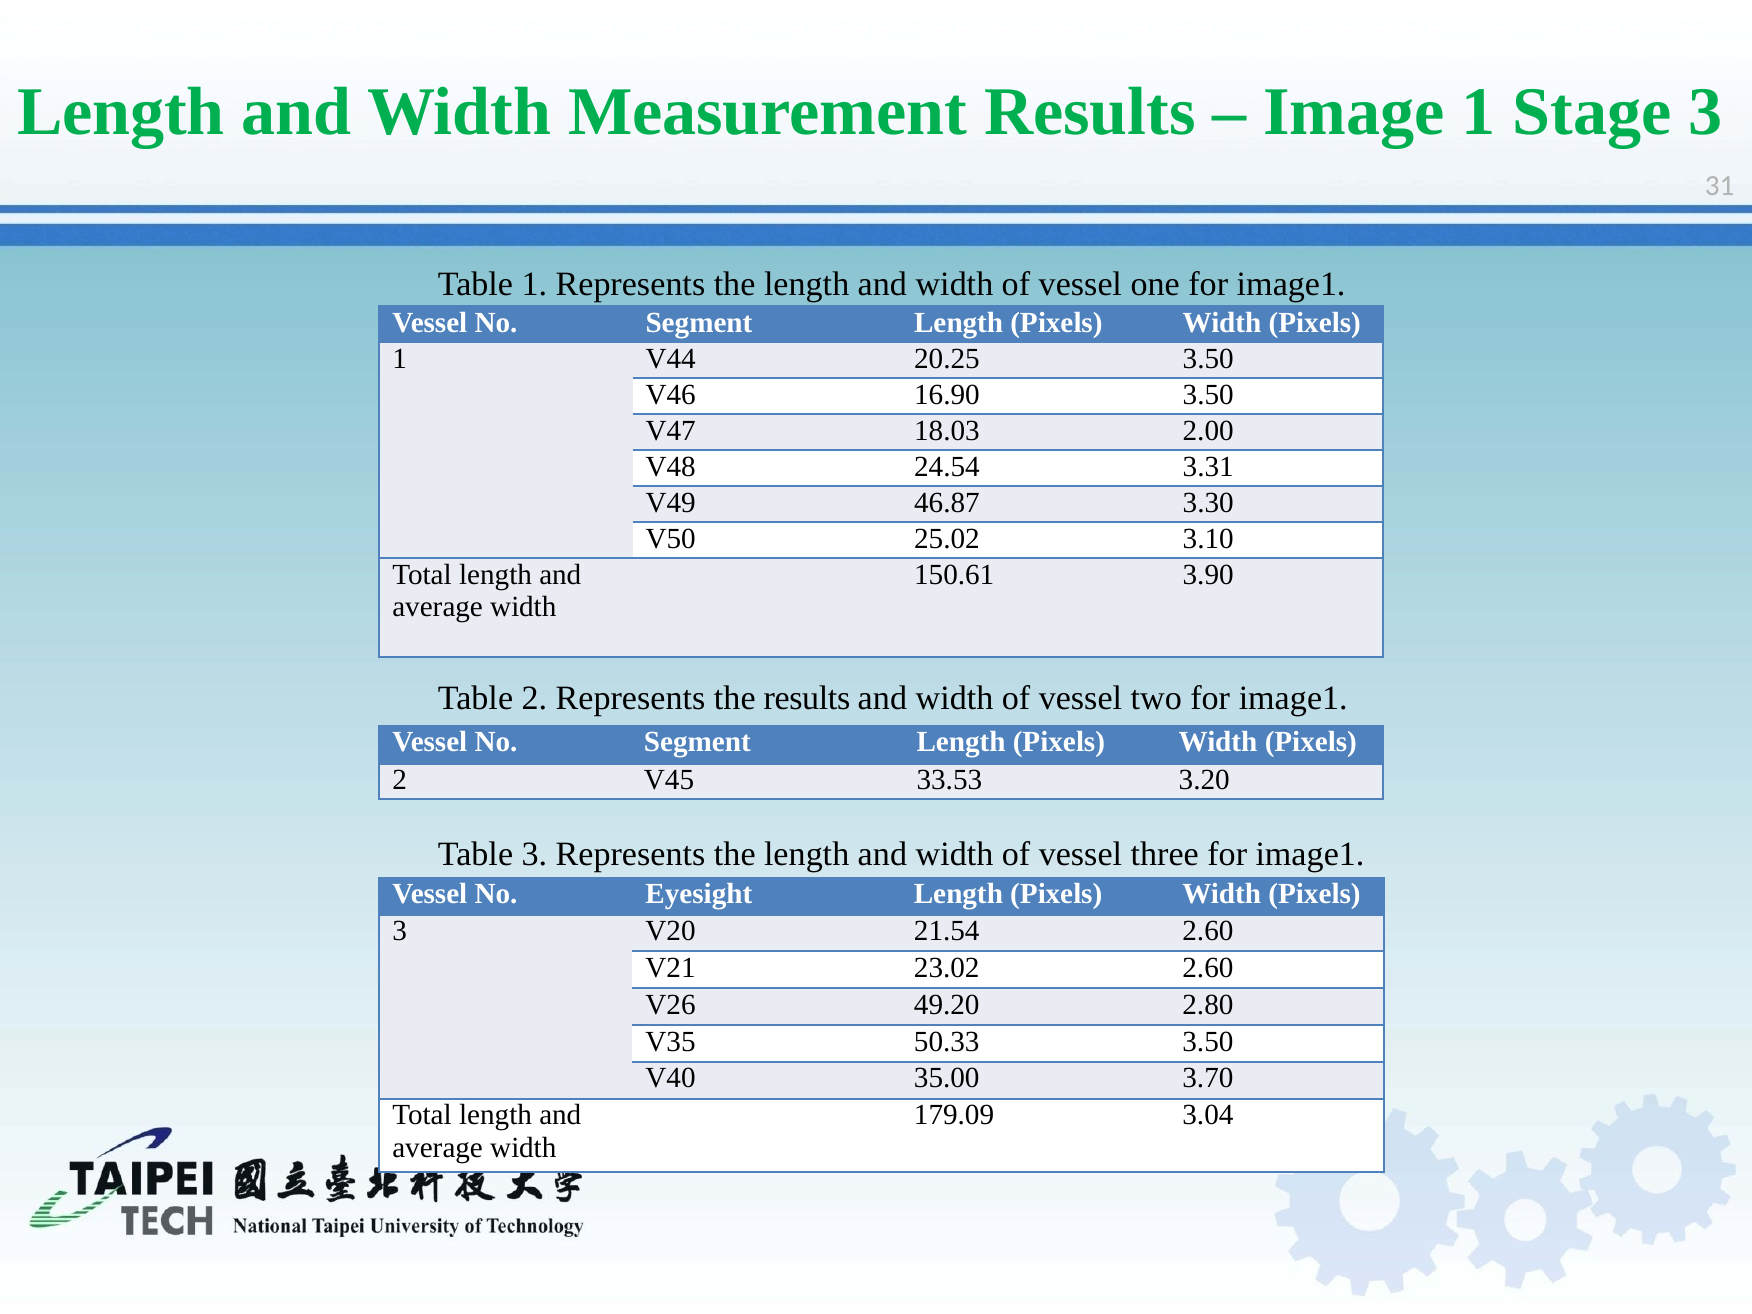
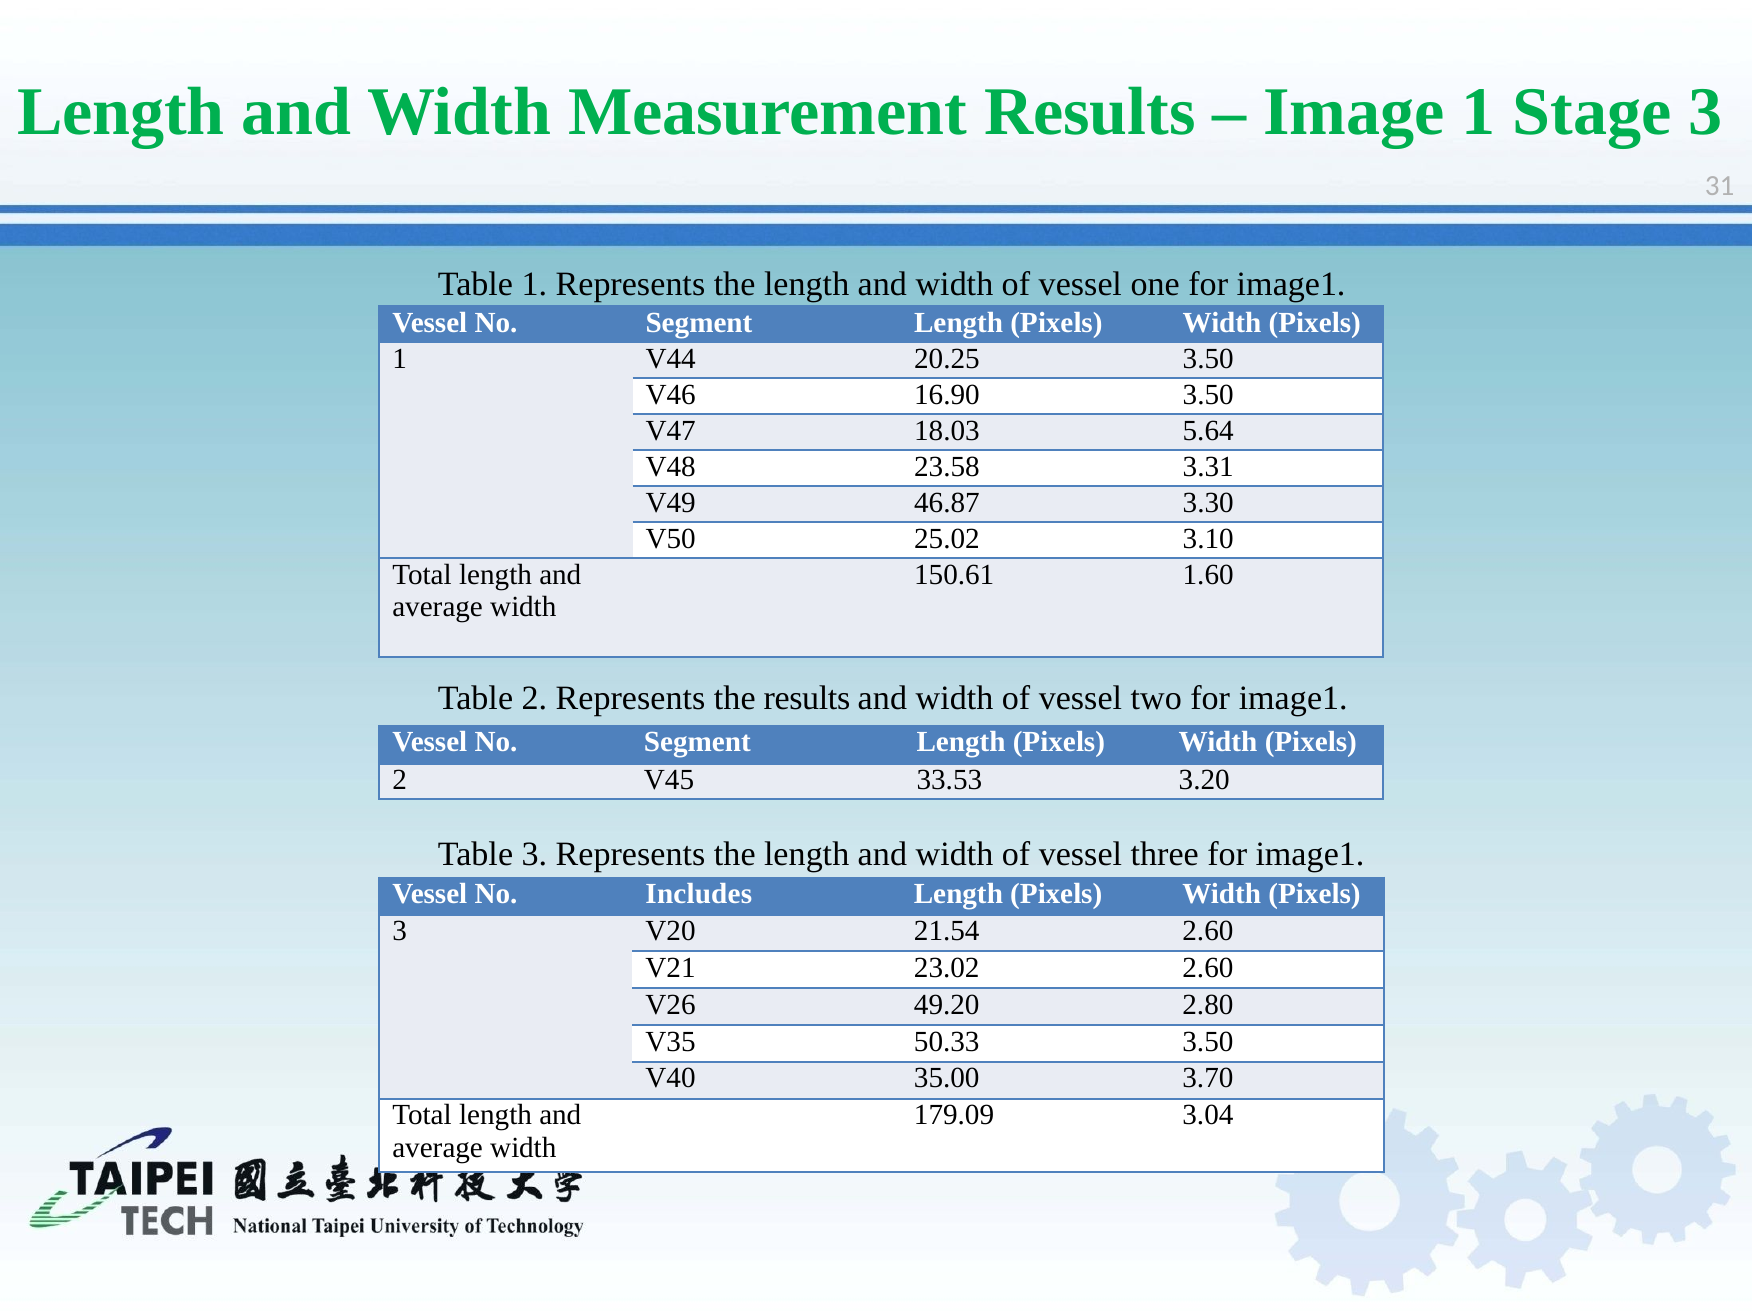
2.00: 2.00 -> 5.64 (1208, 431)
24.54: 24.54 -> 23.58 (947, 467)
3.90: 3.90 -> 1.60 (1208, 575)
Eyesight: Eyesight -> Includes (699, 894)
